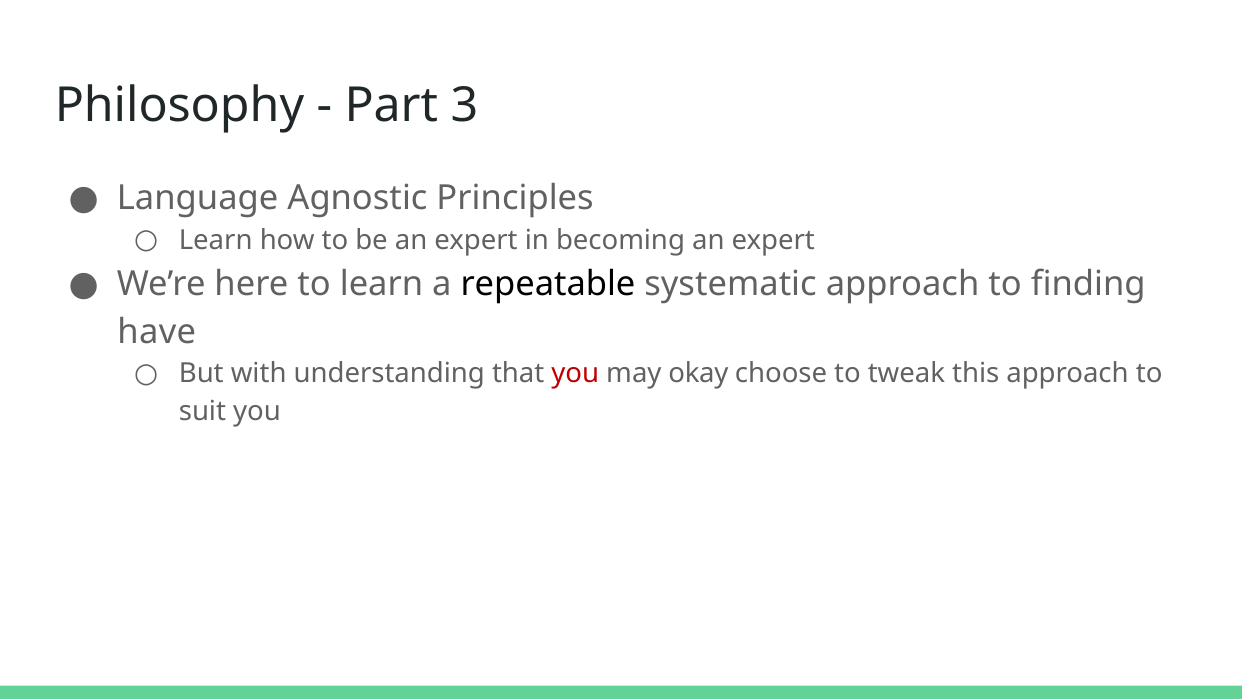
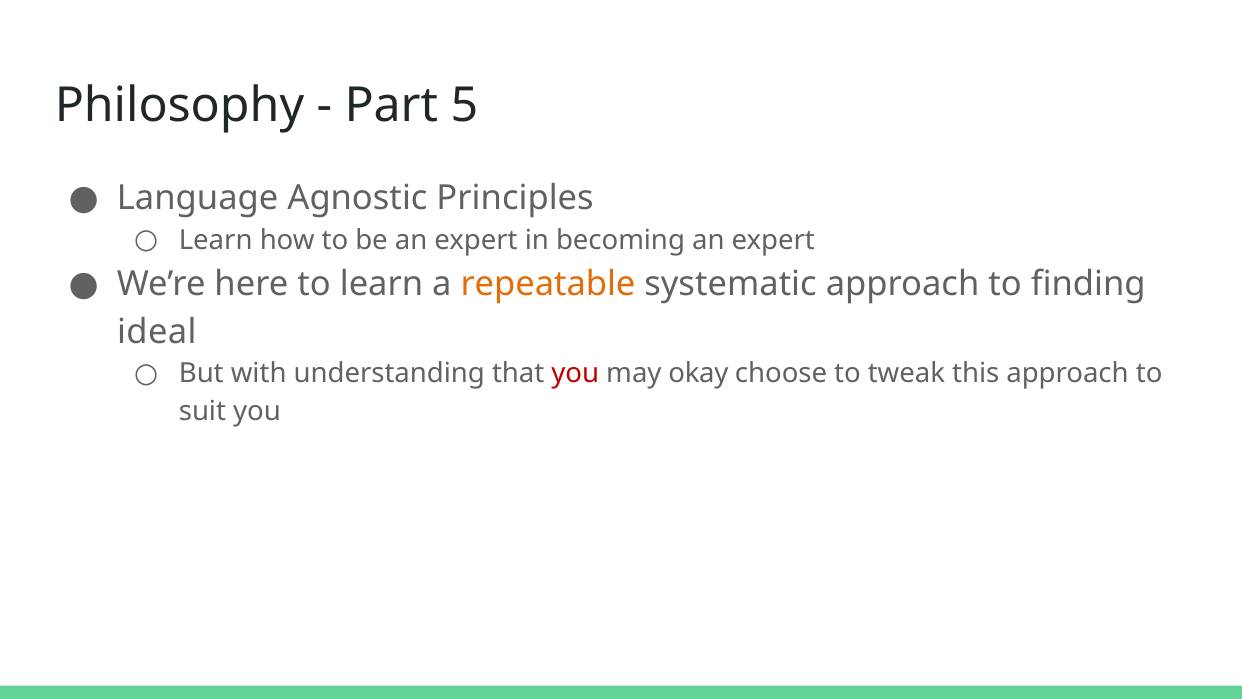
3: 3 -> 5 (464, 105)
repeatable colour: black -> orange (548, 284)
have: have -> ideal (157, 332)
